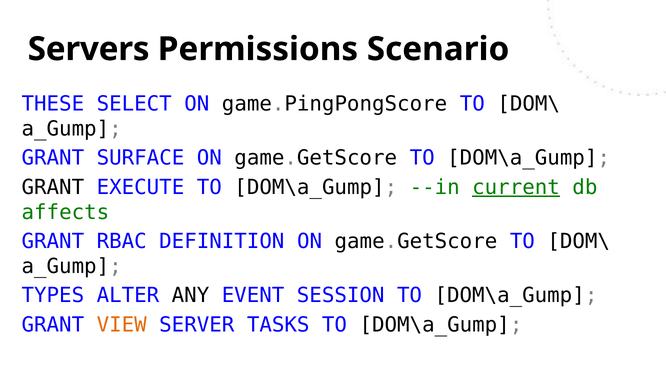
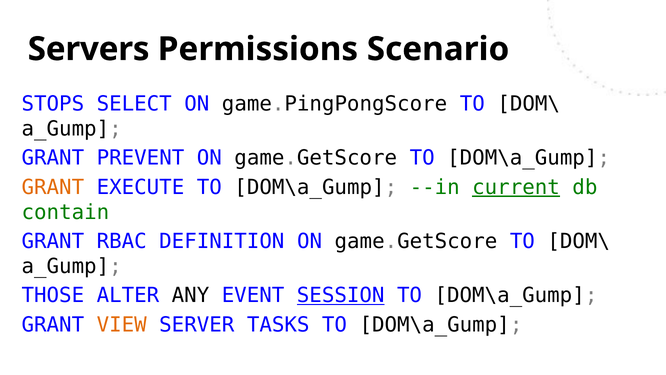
THESE: THESE -> STOPS (53, 104)
SURFACE: SURFACE -> PREVENT (140, 158)
GRANT colour: black -> orange (53, 187)
affects: affects -> contain (65, 212)
TYPES: TYPES -> THOSE (53, 295)
SESSION underline: none -> present (341, 295)
